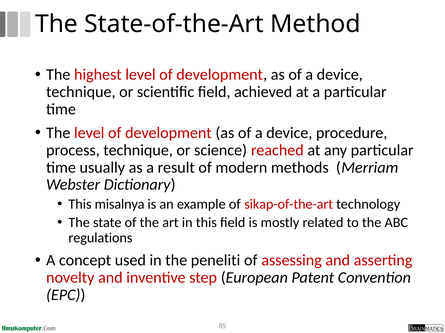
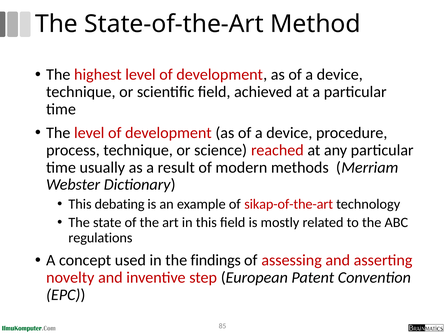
misalnya: misalnya -> debating (120, 205)
peneliti: peneliti -> findings (216, 261)
